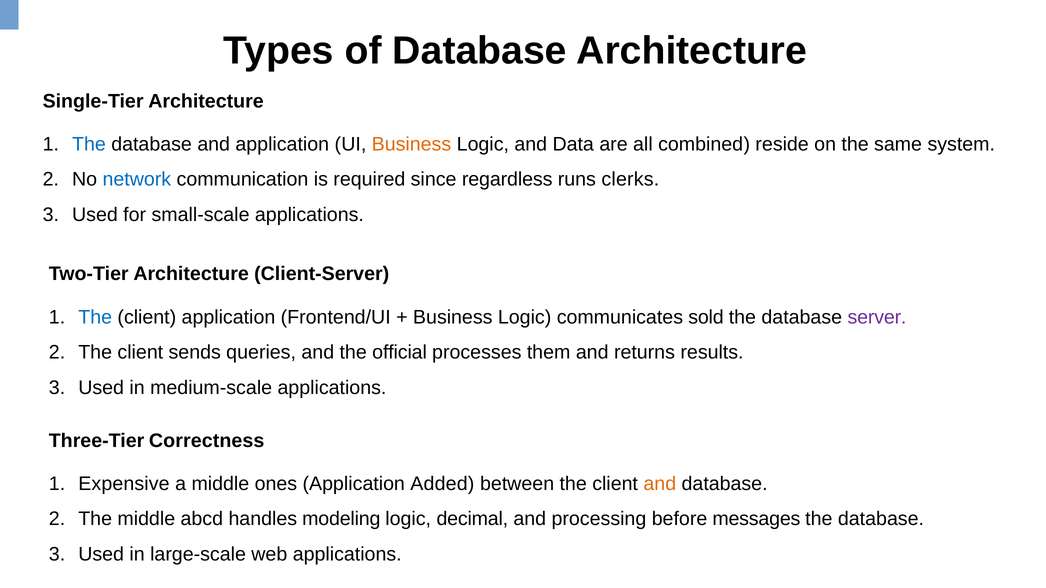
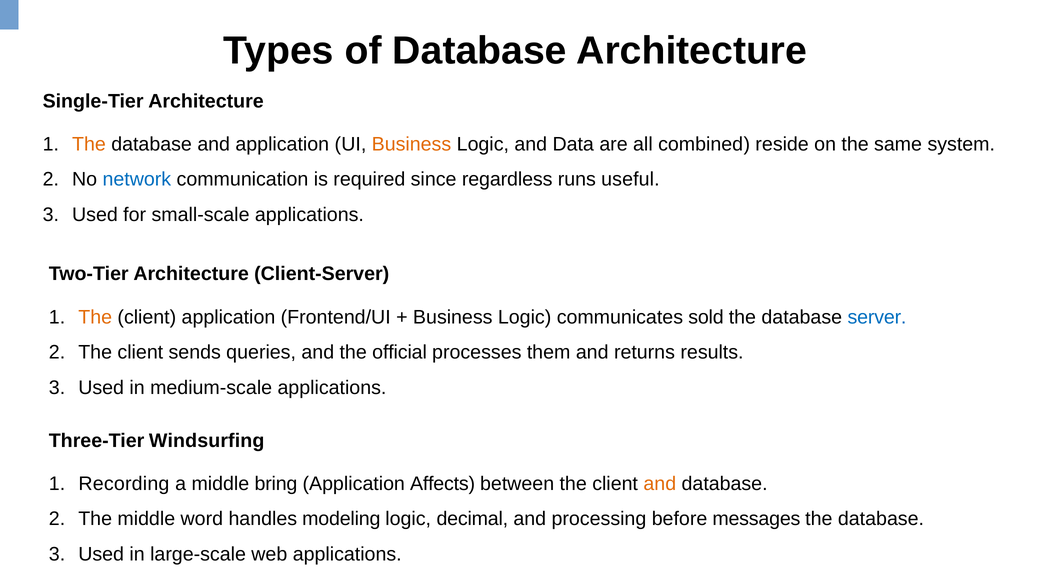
The colour: blue -> orange (89, 144)
clerks: clerks -> useful (630, 180)
The colour: blue -> orange (95, 317)
server colour: purple -> blue (877, 317)
Correctness: Correctness -> Windsurfing (207, 441)
Expensive: Expensive -> Recording (124, 484)
ones: ones -> bring (276, 484)
Added: Added -> Affects (443, 484)
abcd: abcd -> word (202, 519)
